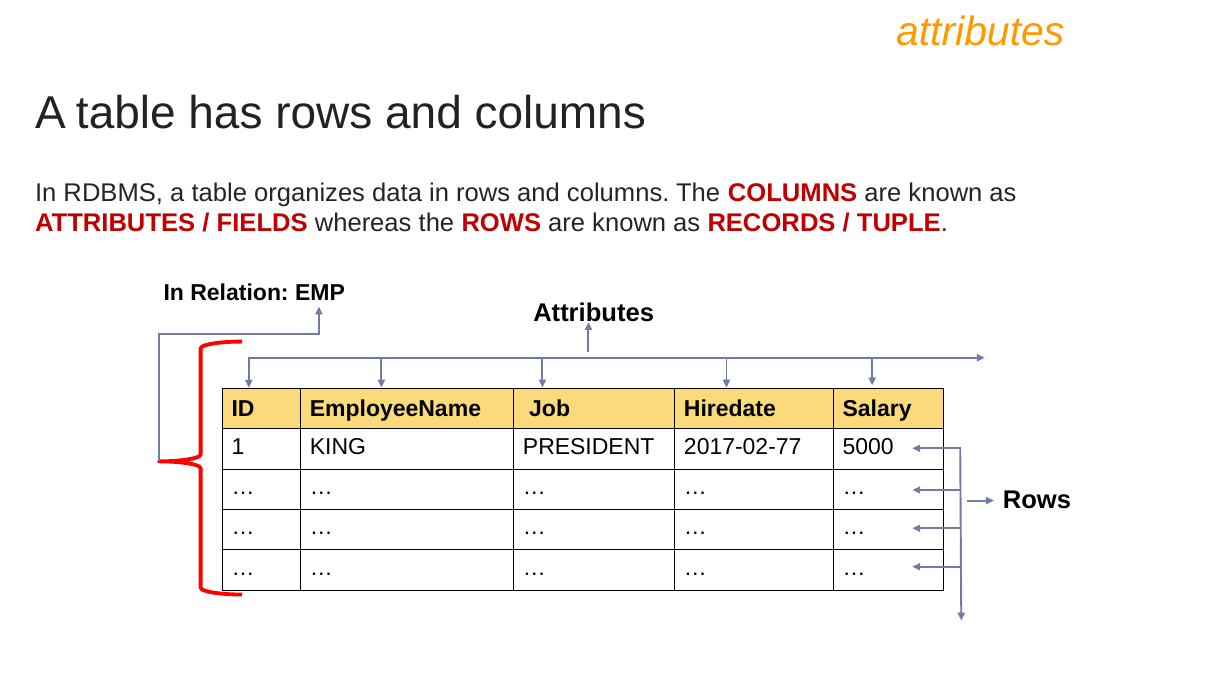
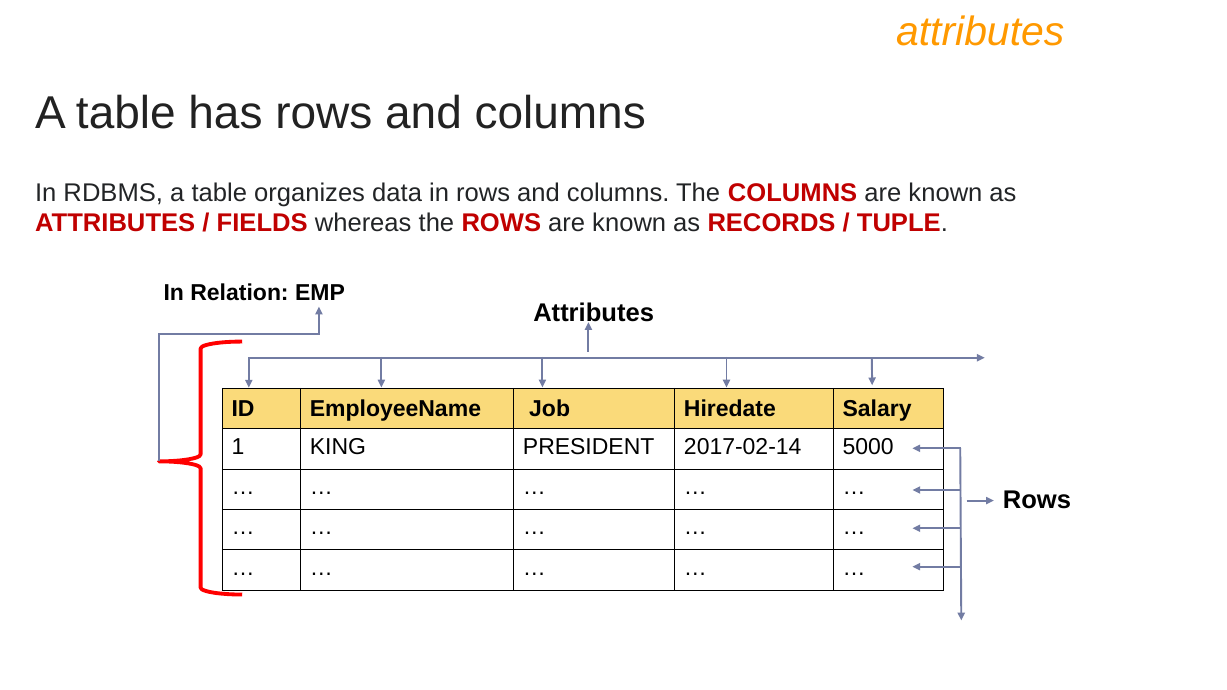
2017-02-77: 2017-02-77 -> 2017-02-14 (743, 447)
